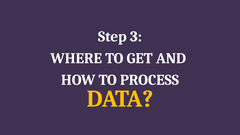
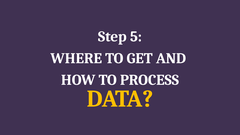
3: 3 -> 5 (136, 37)
